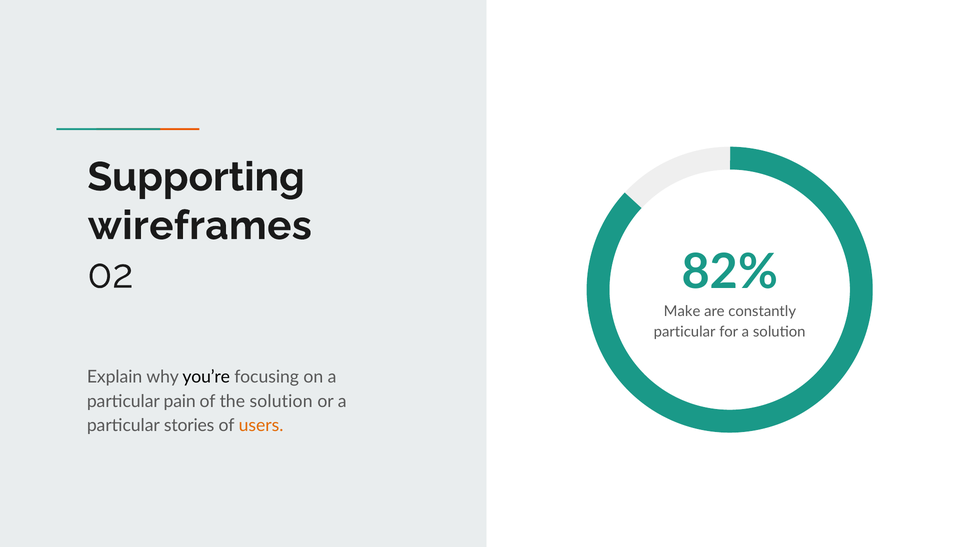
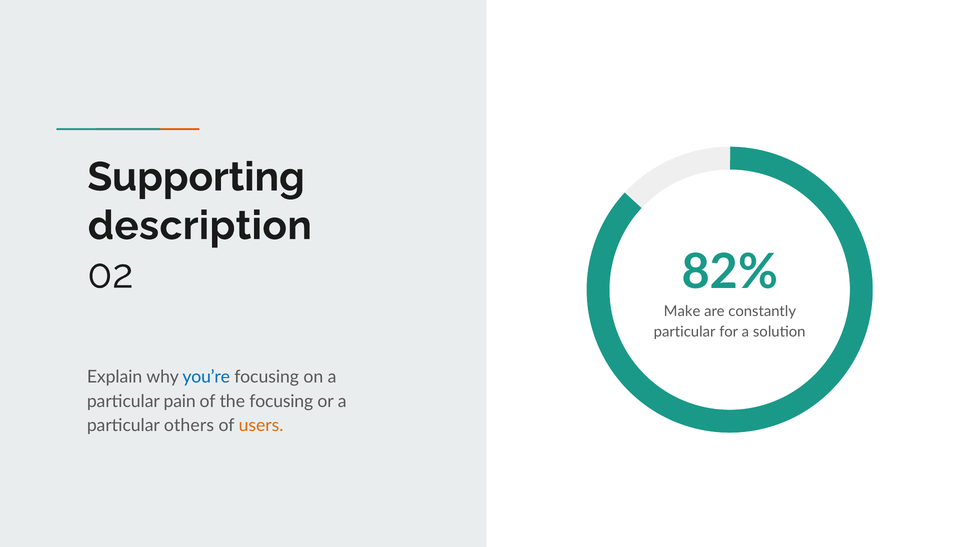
wireframes: wireframes -> description (200, 226)
you’re colour: black -> blue (206, 377)
the solution: solution -> focusing (281, 402)
stories: stories -> others (189, 426)
